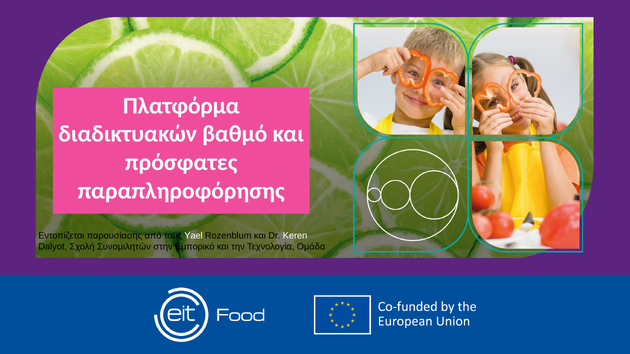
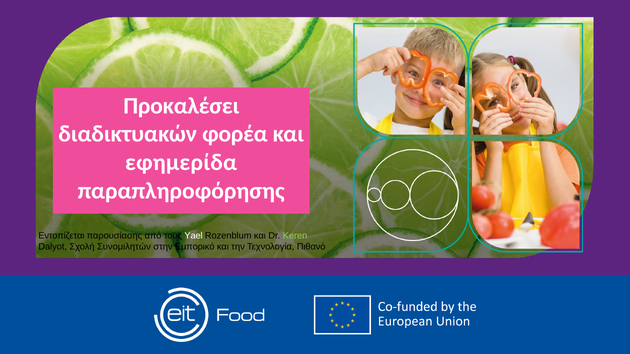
Πλατφόρμα: Πλατφόρμα -> Προκαλέσει (181, 106)
βαθμό: βαθμό -> φορέα (235, 134)
πρόσφατες: πρόσφατες -> εφημερίδα (181, 163)
Keren colour: white -> light green (295, 236)
Ομάδα: Ομάδα -> Πιθανό (311, 247)
